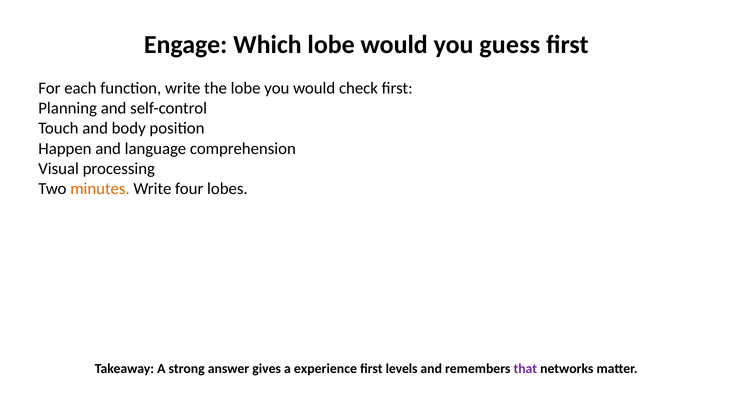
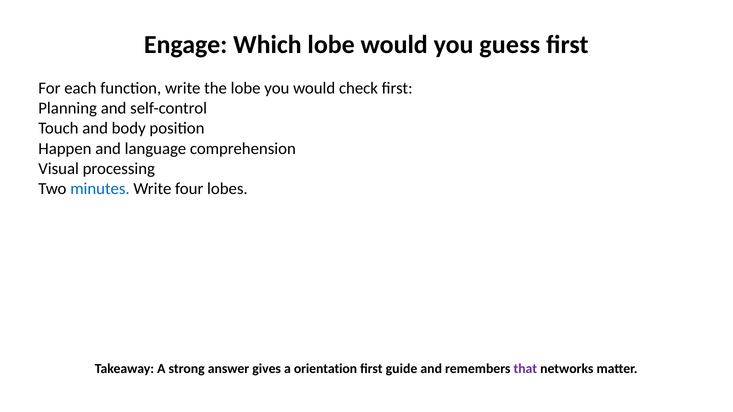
minutes colour: orange -> blue (100, 189)
experience: experience -> orientation (326, 369)
levels: levels -> guide (402, 369)
